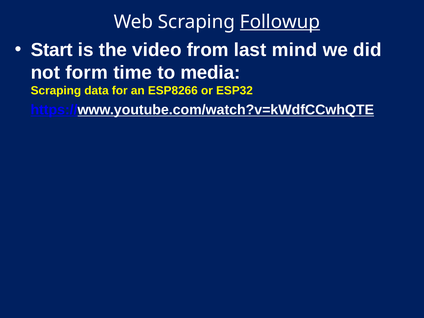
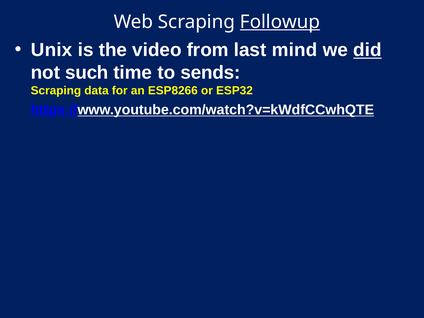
Start: Start -> Unix (52, 50)
did underline: none -> present (367, 50)
form: form -> such (87, 73)
media: media -> sends (210, 73)
